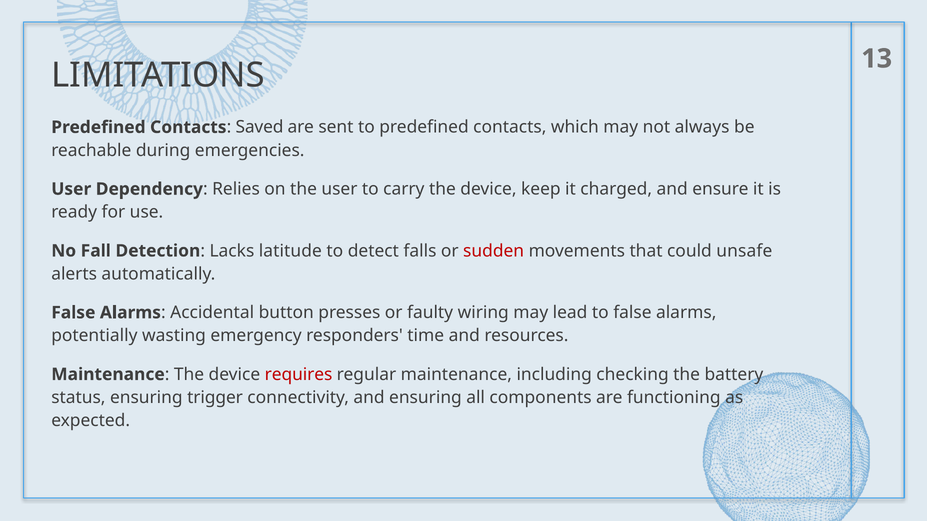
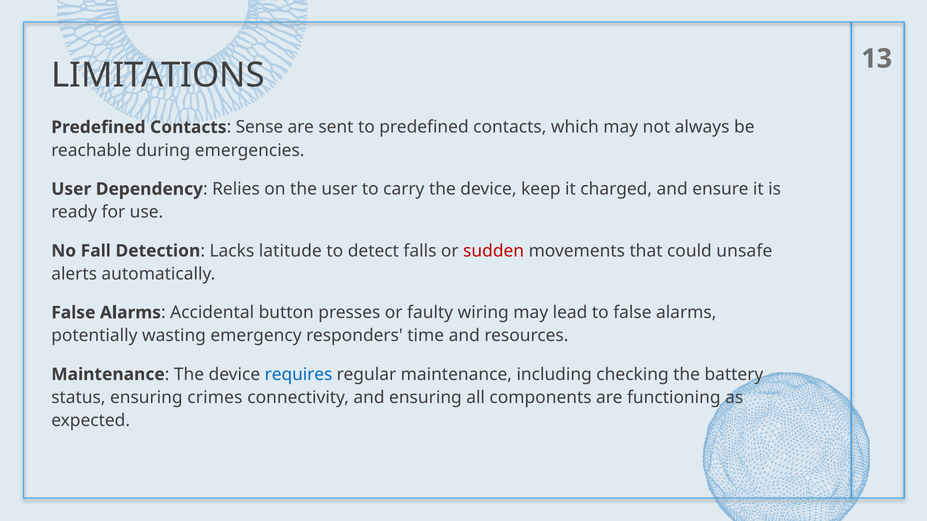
Saved: Saved -> Sense (259, 127)
requires colour: red -> blue (299, 375)
trigger: trigger -> crimes (215, 398)
